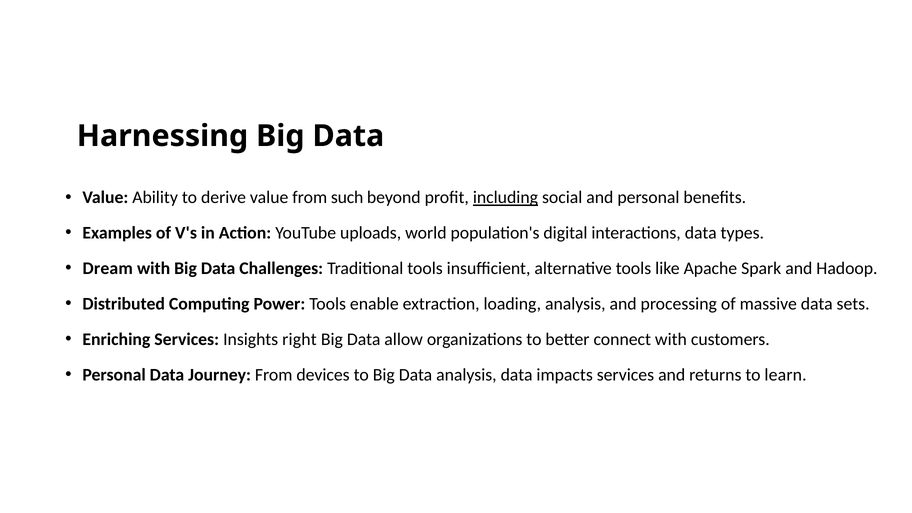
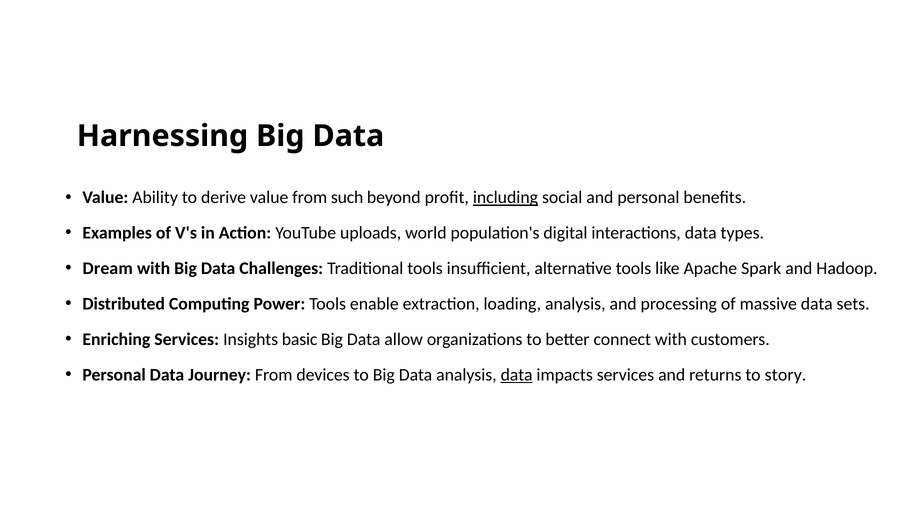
right: right -> basic (300, 339)
data underline: none -> present (517, 375)
learn: learn -> story (786, 375)
